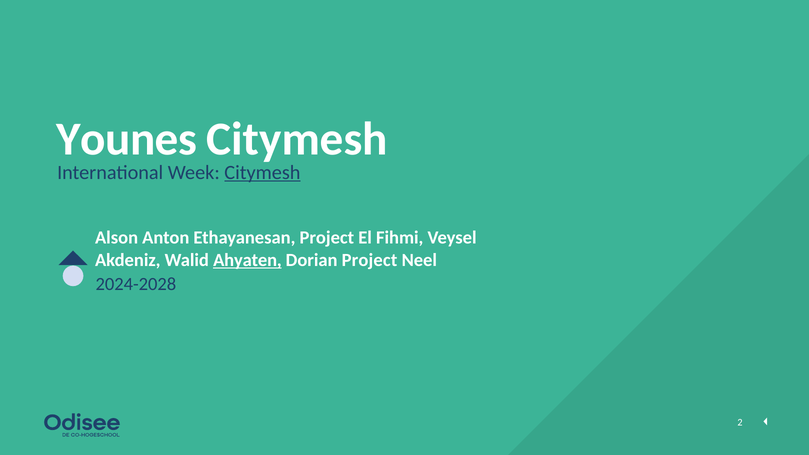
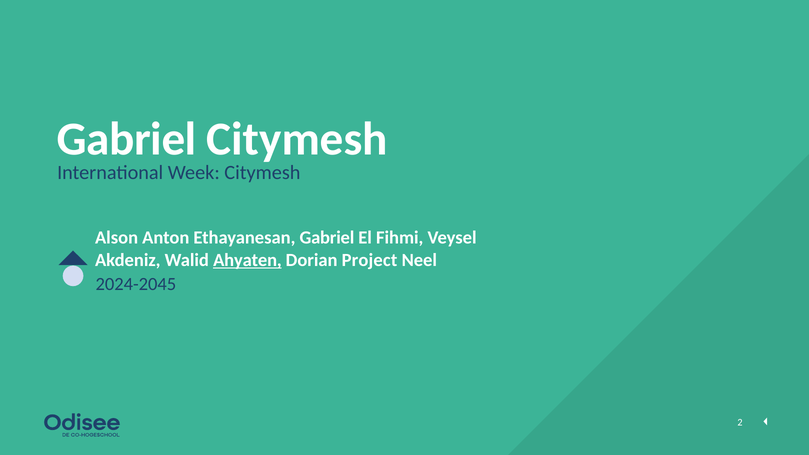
Younes: Younes -> Gabriel (127, 139)
Citymesh underline: present -> none (262, 172)
Ethayanesan Project: Project -> Gabriel (327, 238)
2024-2028: 2024-2028 -> 2024-2045 (136, 284)
